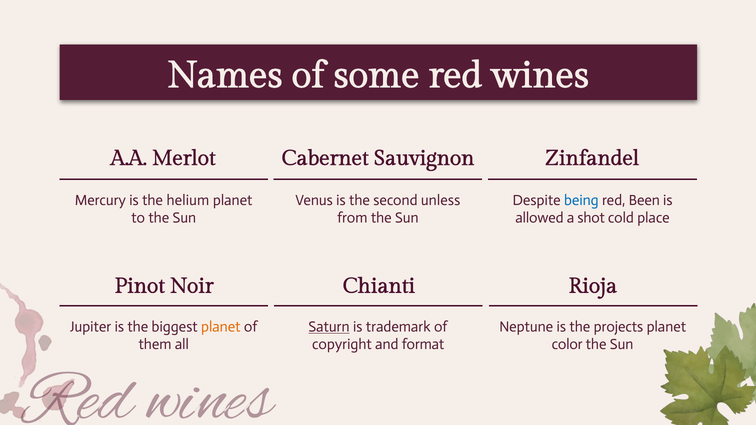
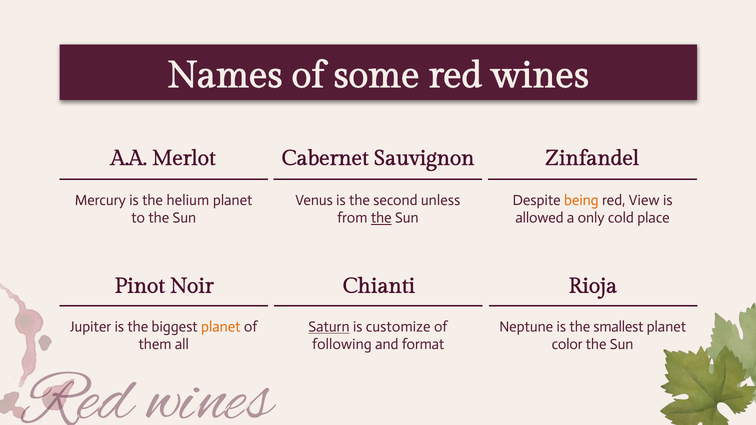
being colour: blue -> orange (581, 201)
Been: Been -> View (644, 201)
the underline: none -> present (381, 218)
shot: shot -> only (591, 218)
trademark: trademark -> customize (398, 327)
projects: projects -> smallest (619, 327)
copyright: copyright -> following (342, 345)
